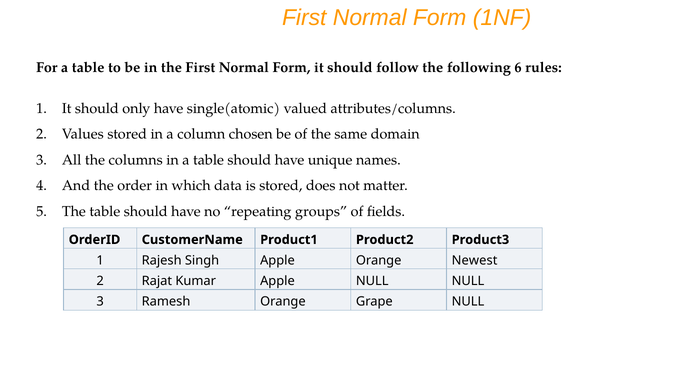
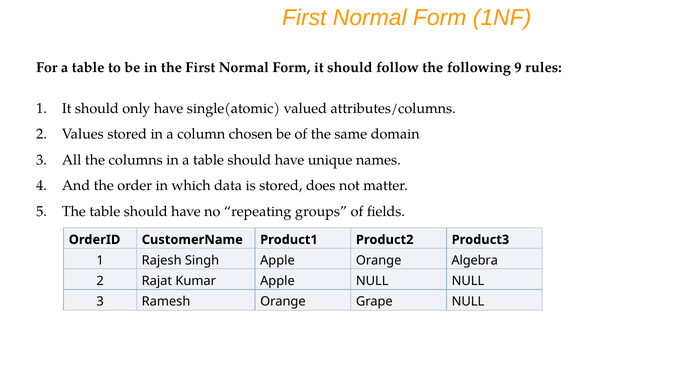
6: 6 -> 9 (518, 67)
Newest: Newest -> Algebra (475, 261)
